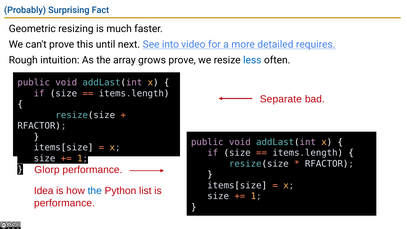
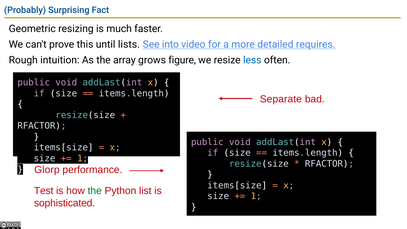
next: next -> lists (129, 44)
grows prove: prove -> figure (182, 60)
Idea: Idea -> Test (44, 191)
the colour: blue -> green (95, 191)
performance: performance -> sophisticated (65, 203)
